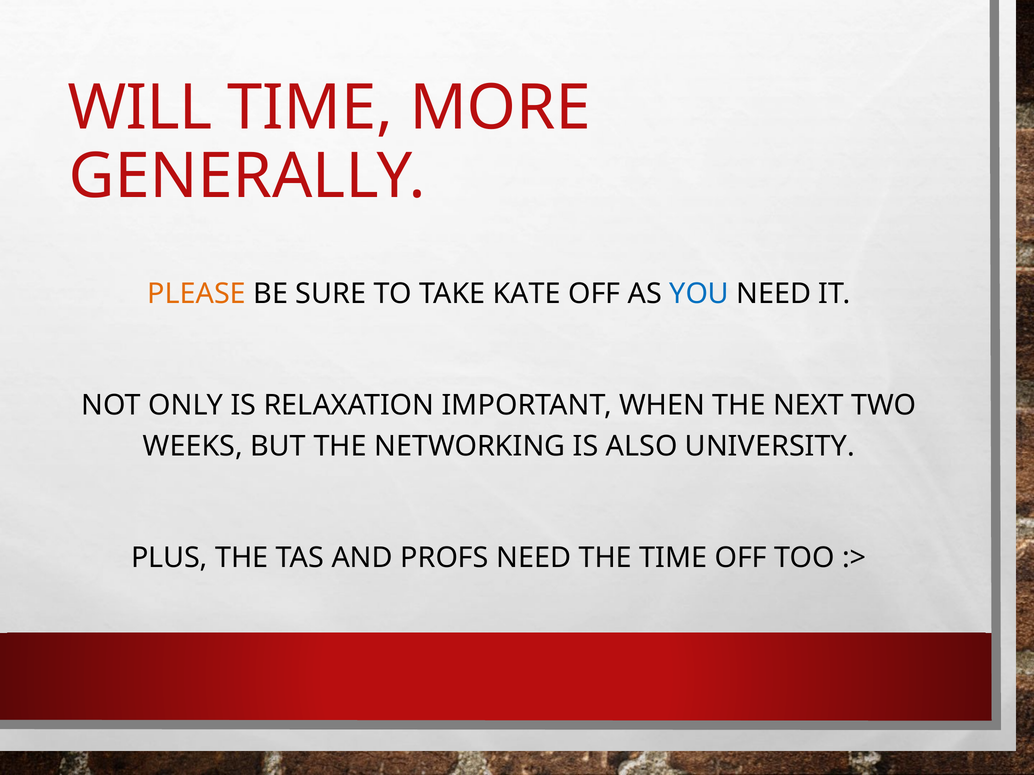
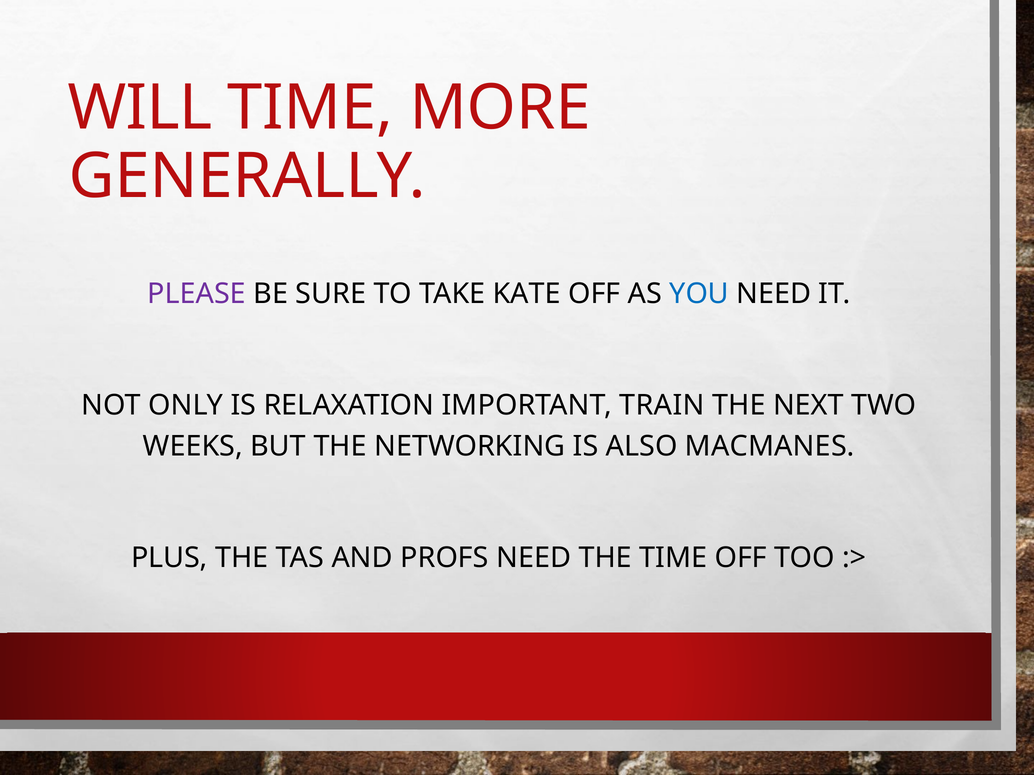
PLEASE colour: orange -> purple (197, 294)
WHEN: WHEN -> TRAIN (662, 405)
UNIVERSITY: UNIVERSITY -> MACMANES (770, 447)
